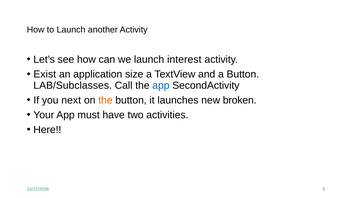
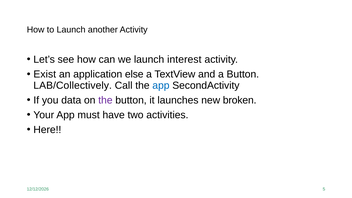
size: size -> else (134, 74)
LAB/Subclasses: LAB/Subclasses -> LAB/Collectively (73, 85)
next: next -> data (71, 100)
the colour: orange -> purple (105, 100)
